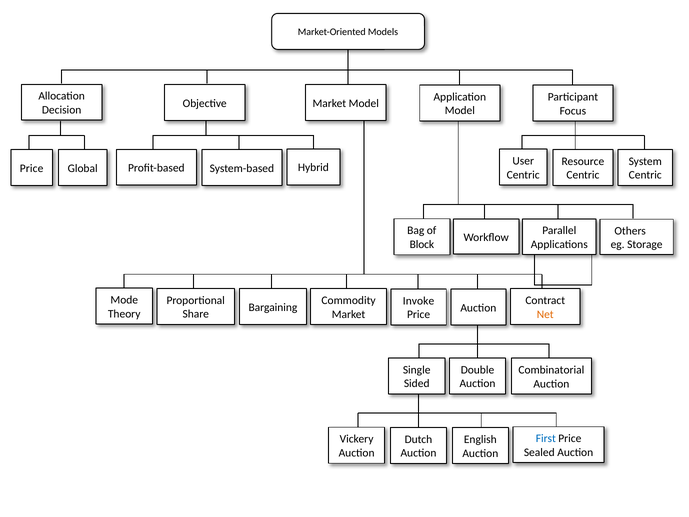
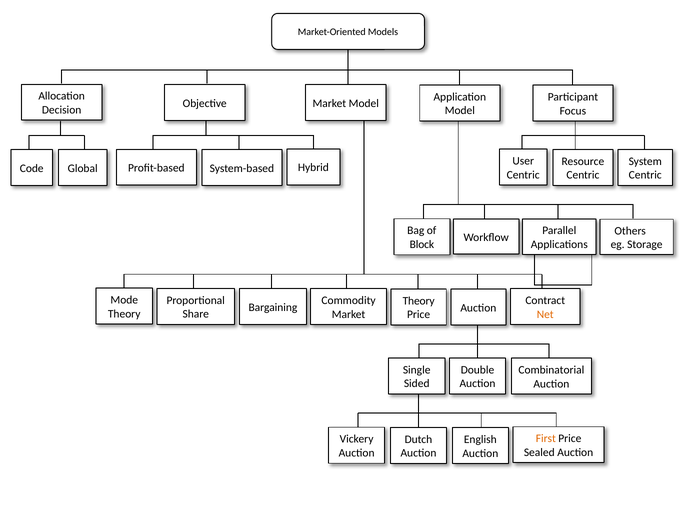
Price: Price -> Code (32, 168)
Invoke: Invoke -> Theory (419, 301)
First colour: blue -> orange (546, 438)
